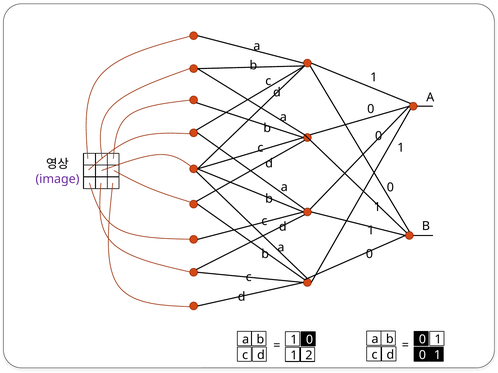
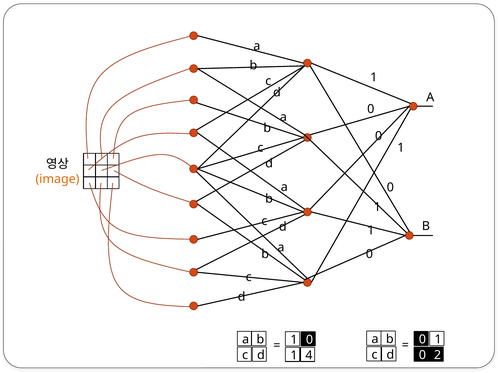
image colour: purple -> orange (57, 179)
1: 1 -> 2 (437, 355)
2: 2 -> 4 (309, 356)
